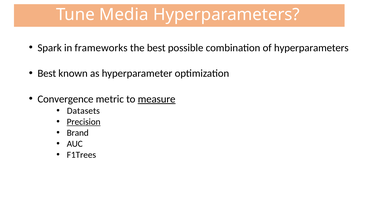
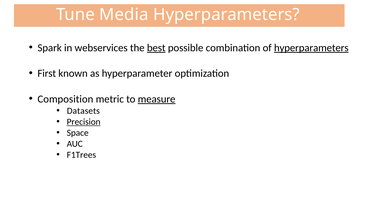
frameworks: frameworks -> webservices (101, 48)
best underline: none -> present (156, 48)
hyperparameters underline: none -> present (311, 48)
Best: Best -> First (47, 74)
Convergence: Convergence -> Composition (65, 99)
Brand: Brand -> Space (78, 133)
